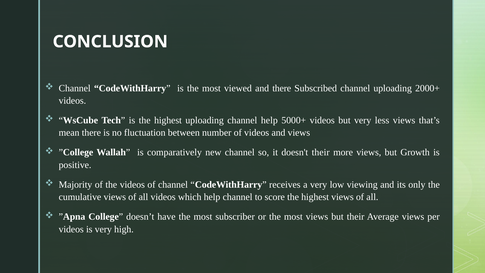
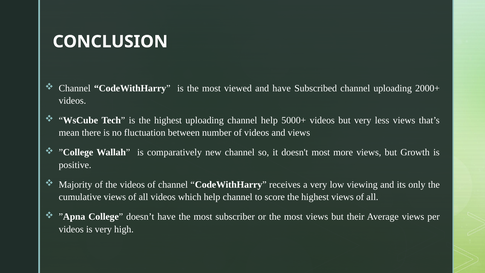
and there: there -> have (282, 88)
doesn't their: their -> most (321, 152)
